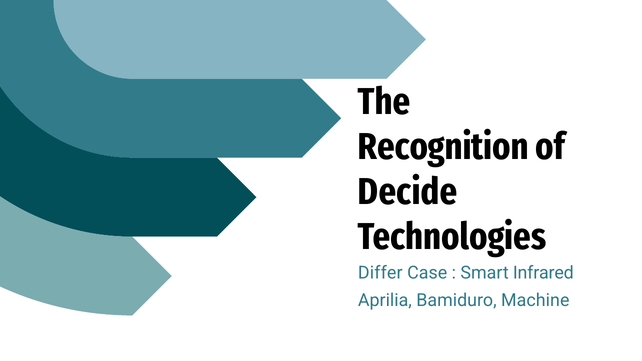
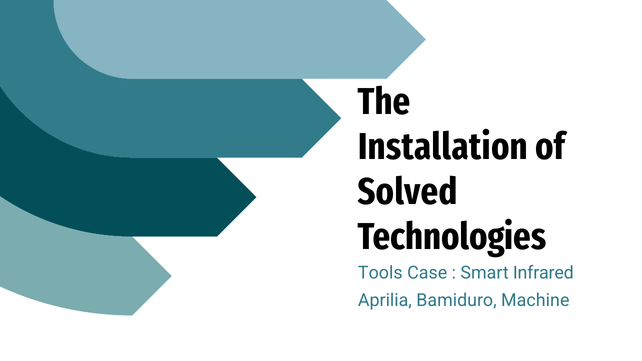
Recognition: Recognition -> Installation (443, 147)
Decide: Decide -> Solved (408, 192)
Differ: Differ -> Tools (380, 273)
